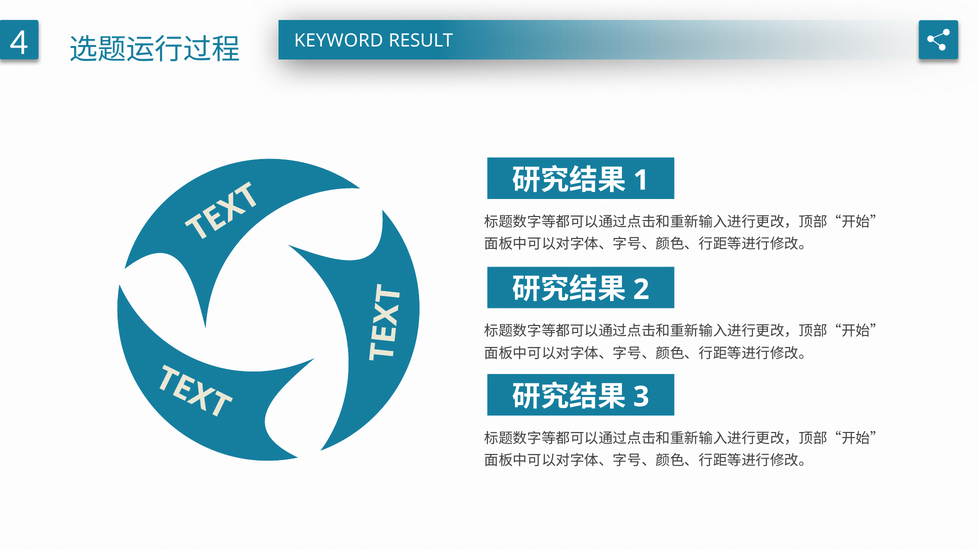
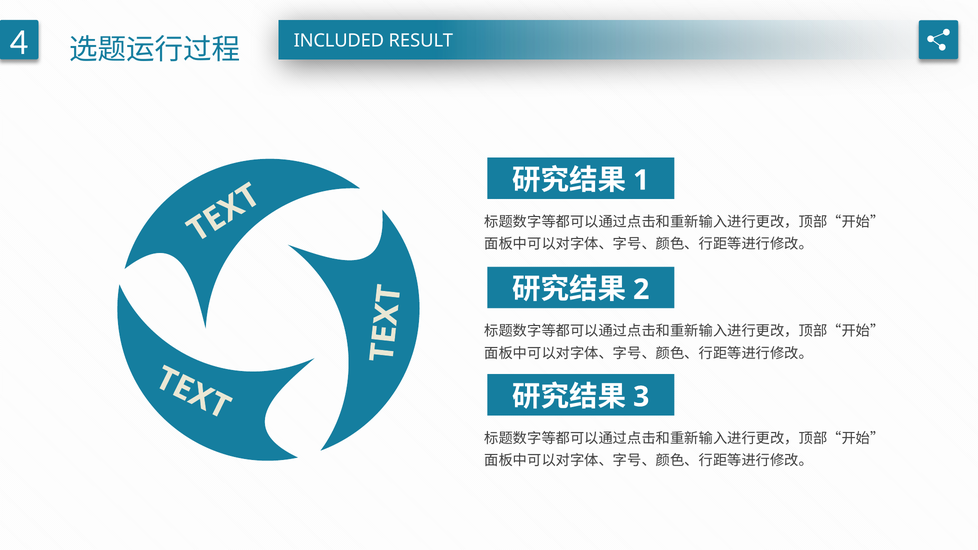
KEYWORD: KEYWORD -> INCLUDED (339, 41)
